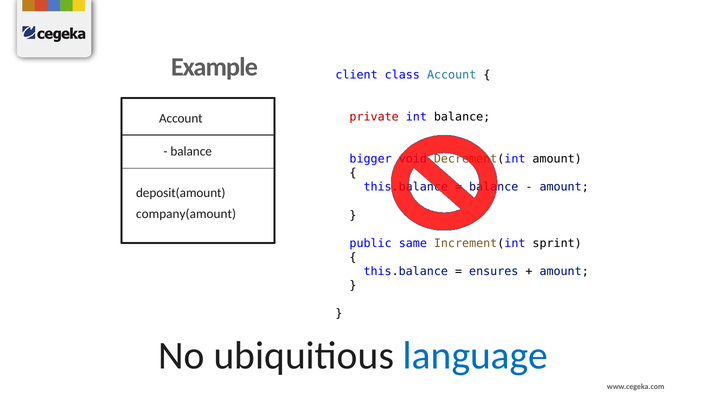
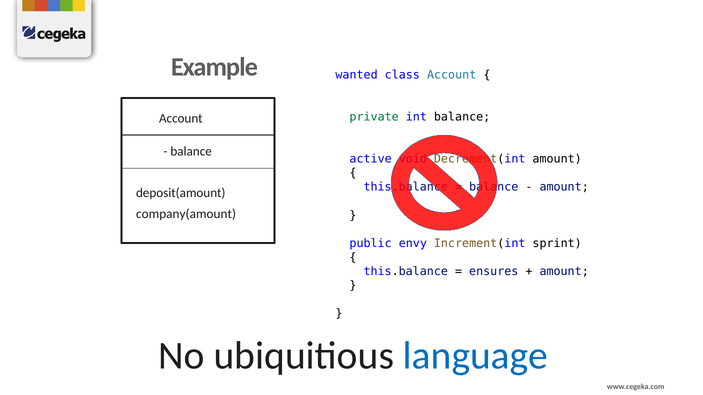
client: client -> wanted (357, 75)
private colour: red -> green (374, 117)
bigger: bigger -> active (371, 159)
same: same -> envy (413, 244)
